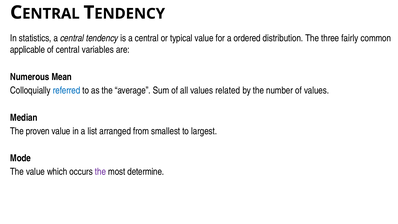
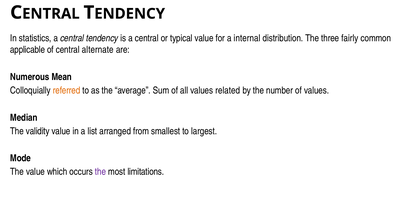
ordered: ordered -> internal (247, 38)
variables: variables -> alternate (98, 50)
referred colour: blue -> orange (67, 90)
proven: proven -> validity (38, 131)
determine: determine -> limitations (146, 172)
